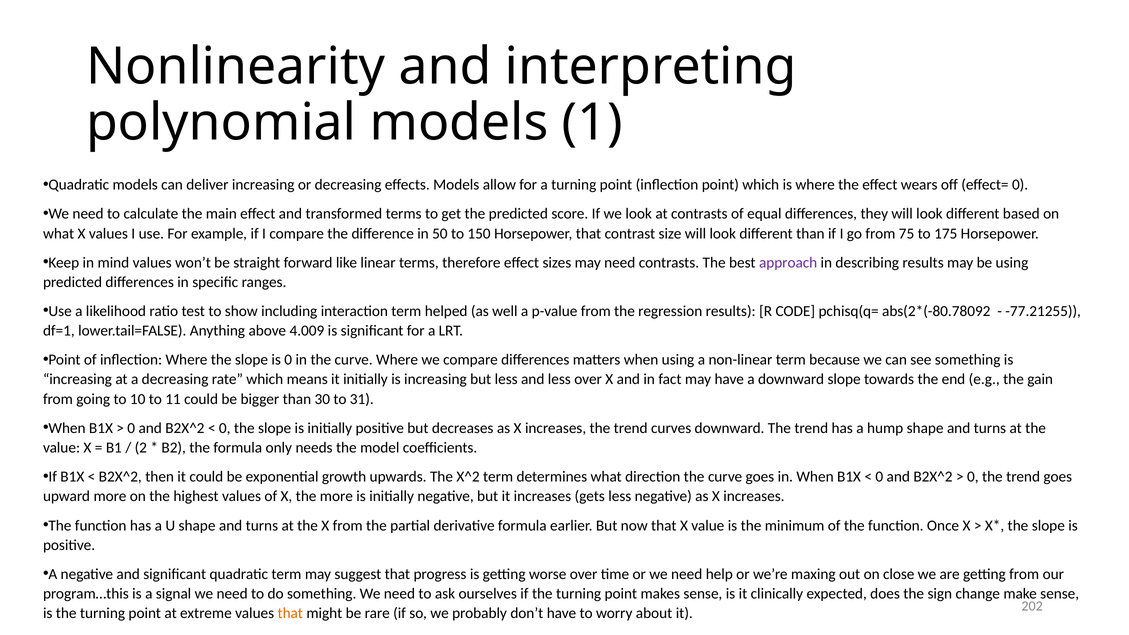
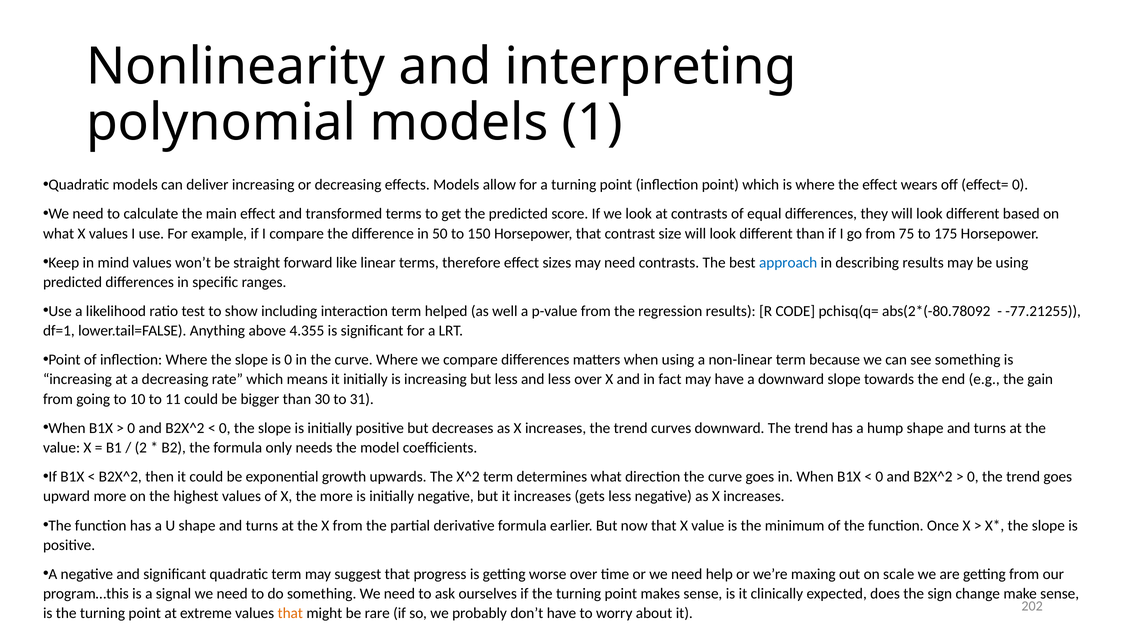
approach colour: purple -> blue (788, 263)
4.009: 4.009 -> 4.355 (307, 331)
close: close -> scale (899, 574)
